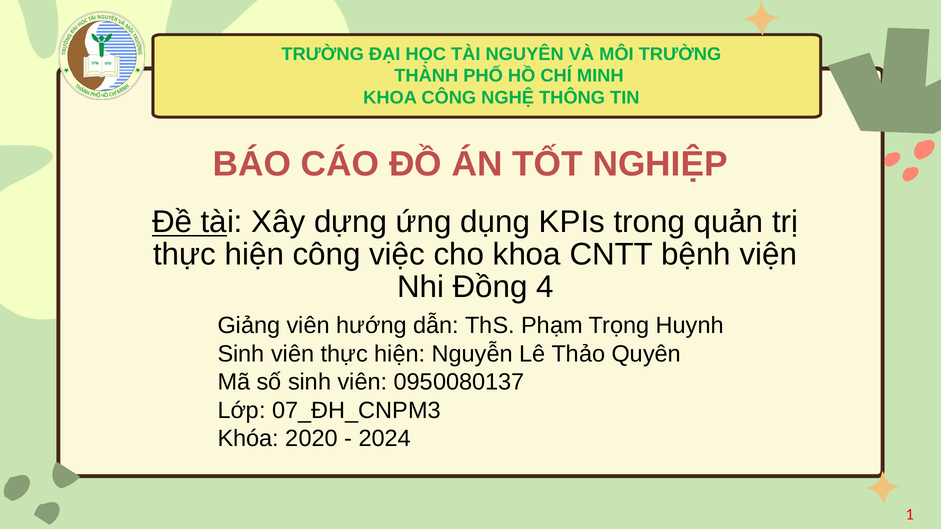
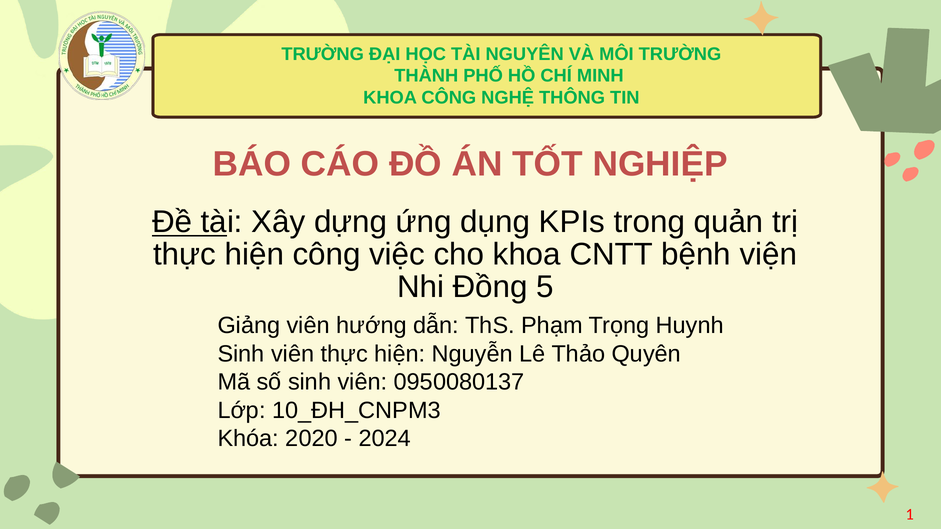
4: 4 -> 5 (545, 287)
07_ĐH_CNPM3: 07_ĐH_CNPM3 -> 10_ĐH_CNPM3 (356, 411)
